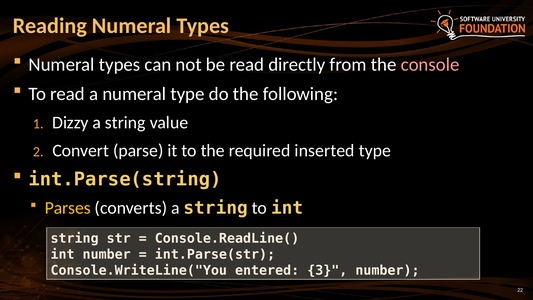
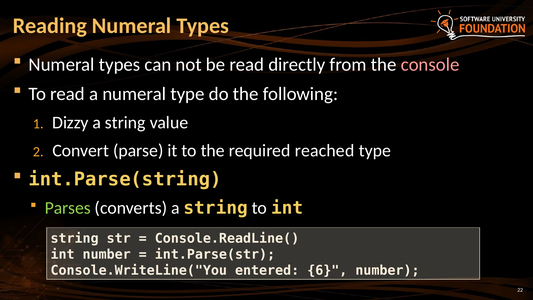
inserted: inserted -> reached (325, 150)
Parses colour: yellow -> light green (68, 208)
3: 3 -> 6 (327, 270)
